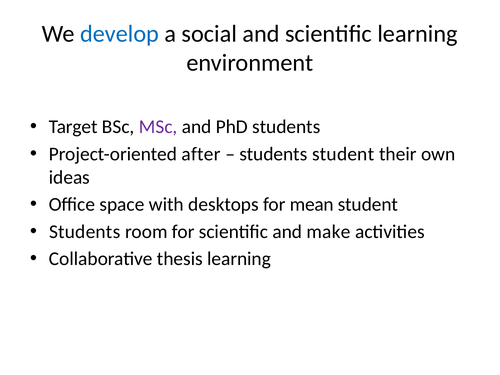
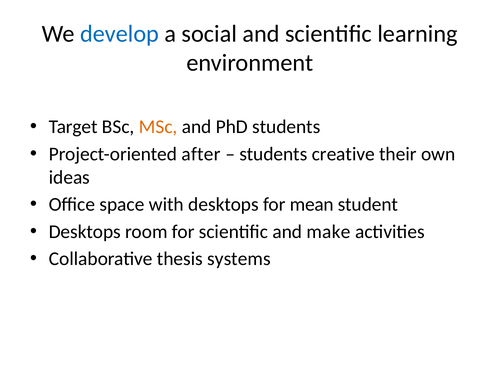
MSc colour: purple -> orange (158, 127)
students student: student -> creative (343, 154)
Students: Students -> Desktops (85, 232)
thesis learning: learning -> systems (239, 259)
